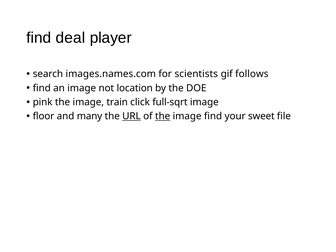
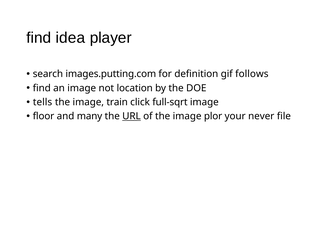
deal: deal -> idea (70, 38)
images.names.com: images.names.com -> images.putting.com (111, 74)
scientists: scientists -> definition (196, 74)
pink: pink -> tells (43, 102)
the underline: present -> none (163, 116)
image find: find -> plor (213, 116)
sweet: sweet -> never (261, 116)
